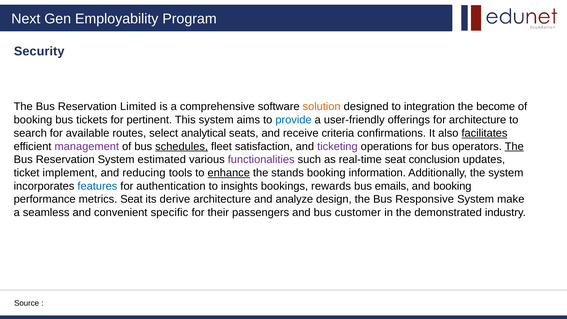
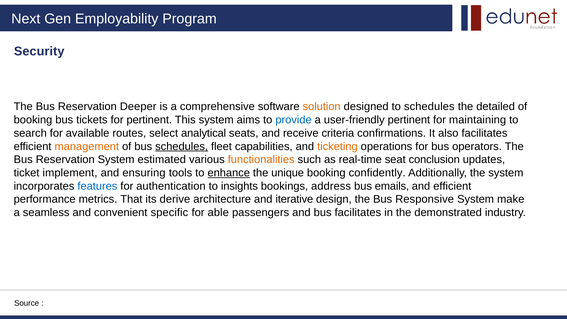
Limited: Limited -> Deeper (138, 107)
to integration: integration -> schedules (429, 107)
become: become -> detailed (496, 107)
user-friendly offerings: offerings -> pertinent (409, 120)
for architecture: architecture -> maintaining (478, 120)
facilitates underline: present -> none (484, 133)
management colour: purple -> orange (87, 146)
satisfaction: satisfaction -> capabilities (264, 146)
ticketing colour: purple -> orange (337, 146)
The underline: present -> none (514, 146)
functionalities colour: purple -> orange (261, 160)
reducing: reducing -> ensuring (144, 173)
stands: stands -> unique (288, 173)
information: information -> confidently (377, 173)
rewards: rewards -> address (331, 186)
and booking: booking -> efficient (452, 186)
metrics Seat: Seat -> That (131, 199)
analyze: analyze -> iterative (294, 199)
their: their -> able (218, 213)
bus customer: customer -> facilitates (358, 213)
